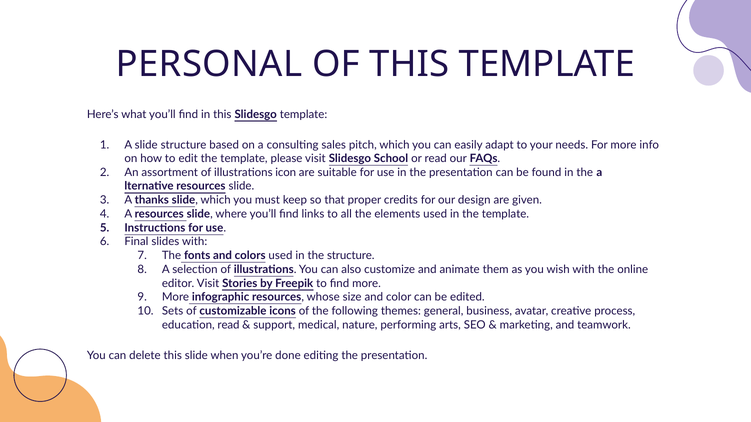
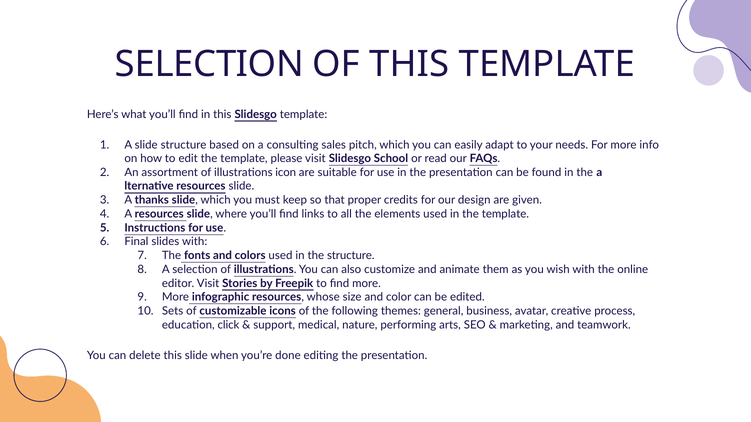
PERSONAL: PERSONAL -> SELECTION (209, 64)
education read: read -> click (228, 325)
